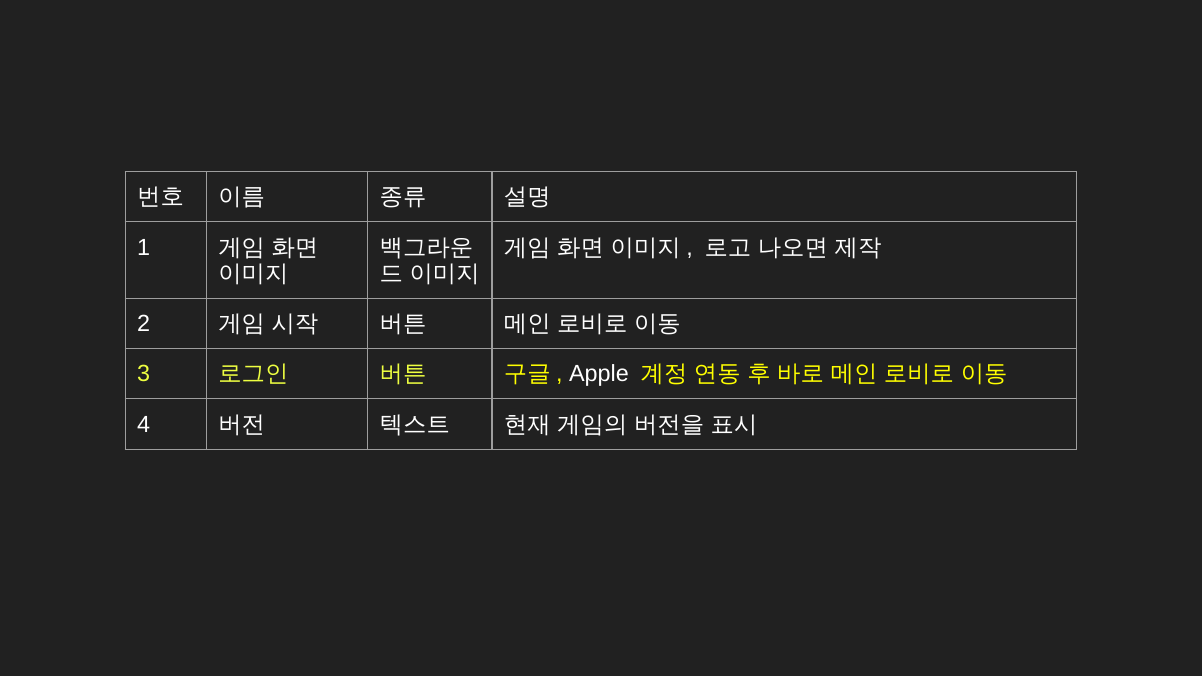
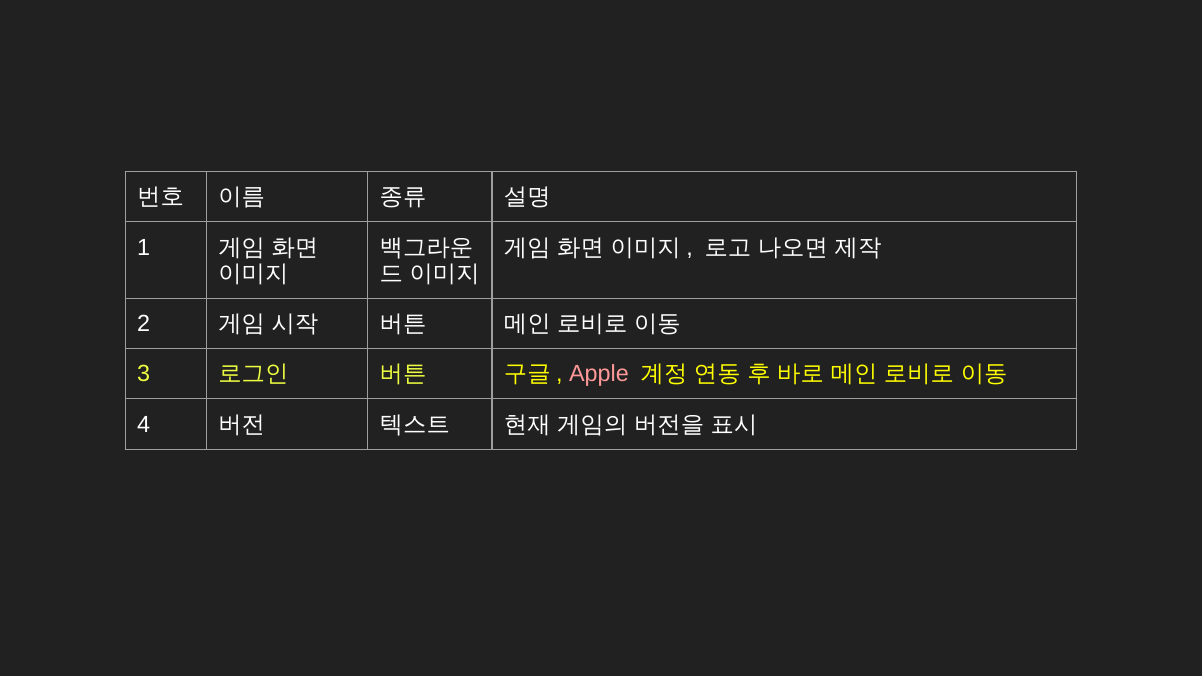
Apple colour: white -> pink (599, 374)
